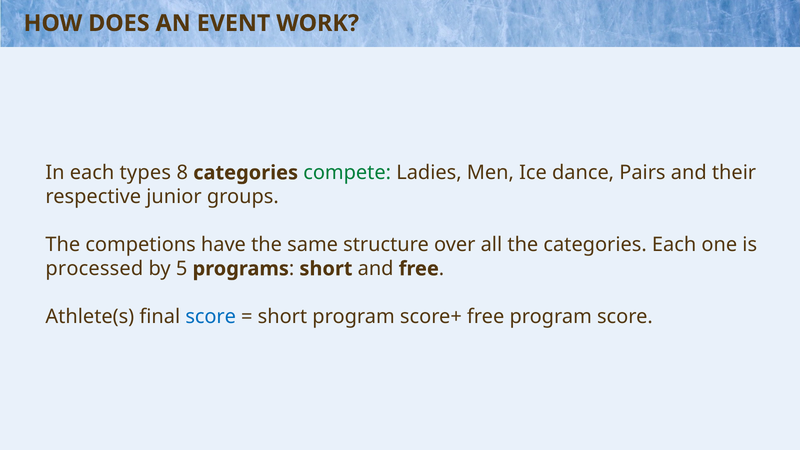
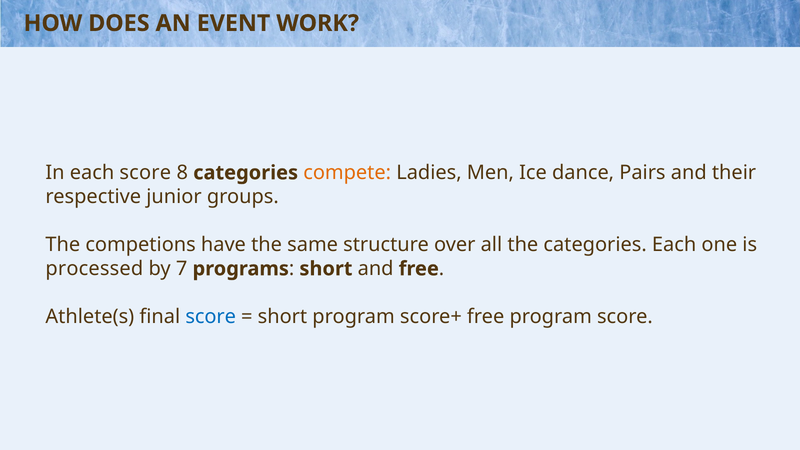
each types: types -> score (145, 173)
compete colour: green -> orange (347, 173)
5: 5 -> 7 (182, 269)
